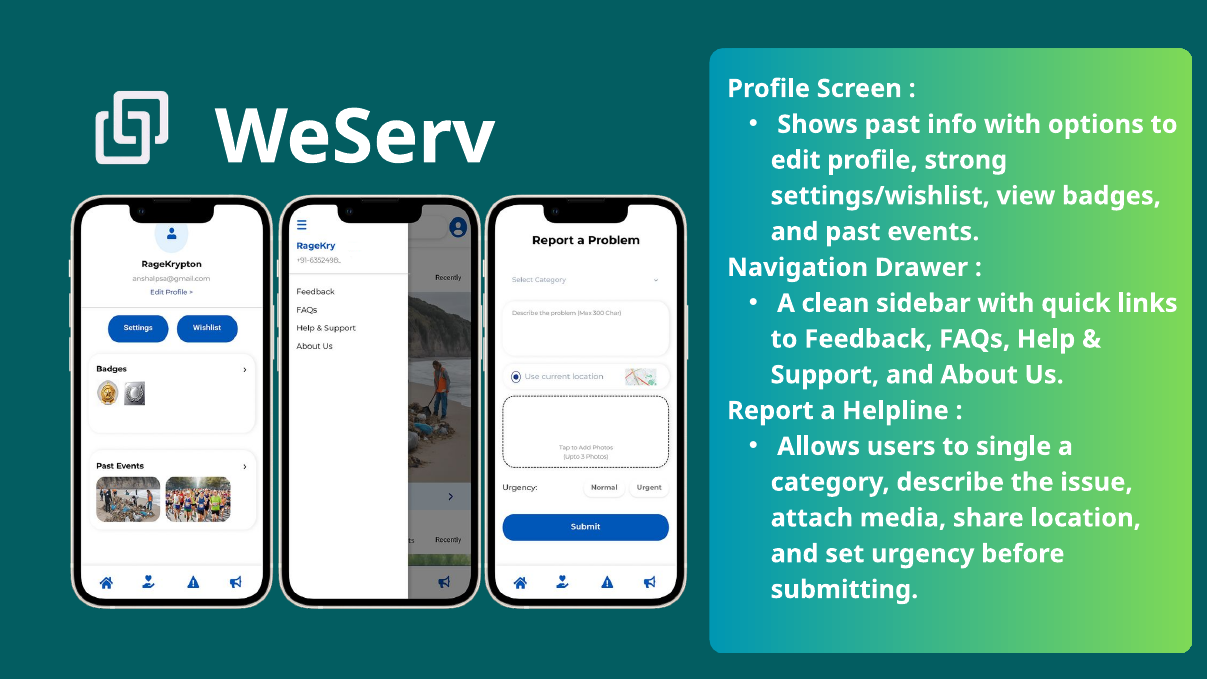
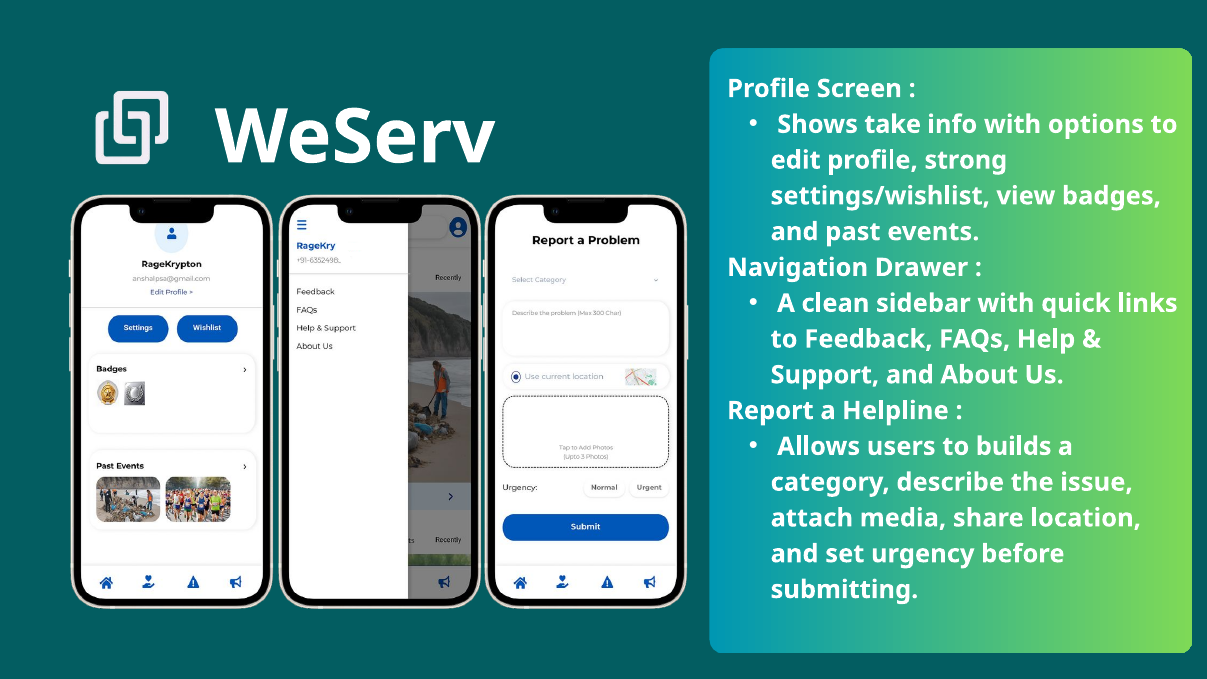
Shows past: past -> take (893, 124)
single: single -> builds (1014, 446)
